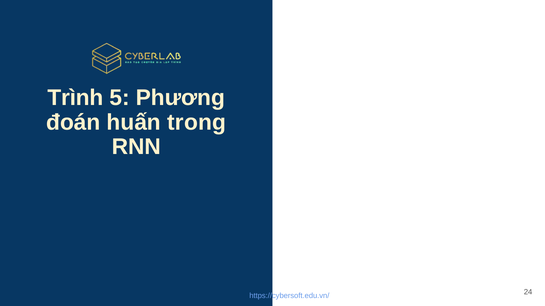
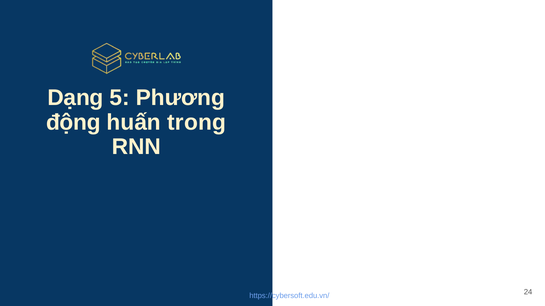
Trình: Trình -> Dạng (75, 98)
đoán: đoán -> động (73, 123)
